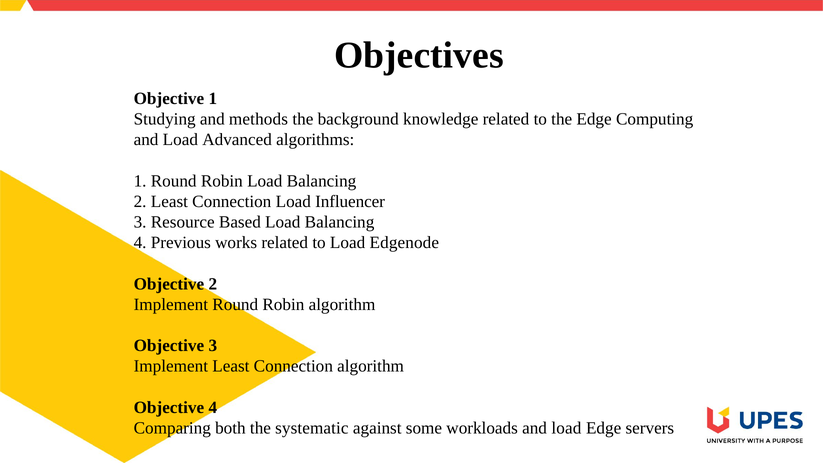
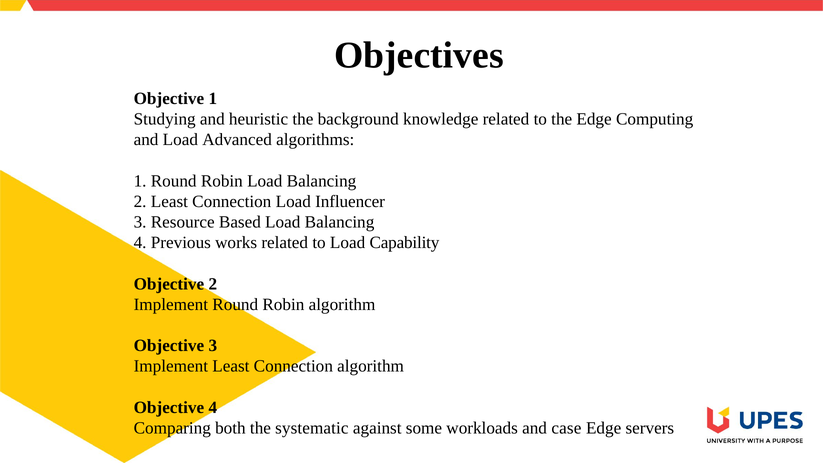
methods: methods -> heuristic (259, 119)
Edgenode: Edgenode -> Capability (404, 243)
workloads and load: load -> case (566, 428)
